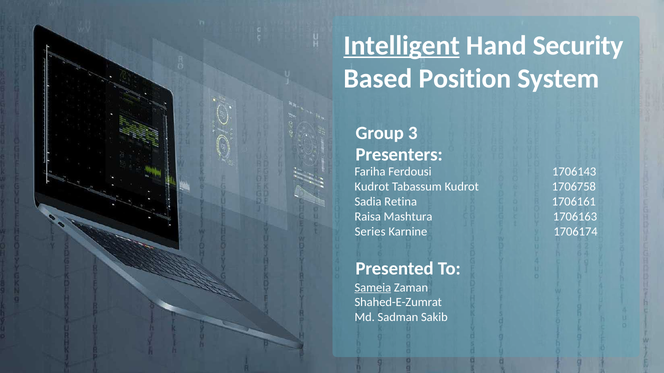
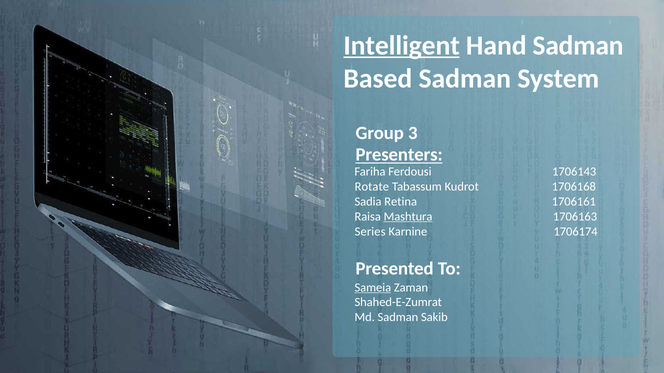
Hand Security: Security -> Sadman (578, 46)
Based Position: Position -> Sadman (465, 79)
Presenters underline: none -> present (399, 155)
Kudrot: Kudrot -> Rotate (372, 187)
1706758: 1706758 -> 1706168 (574, 187)
Mashtura underline: none -> present (408, 217)
